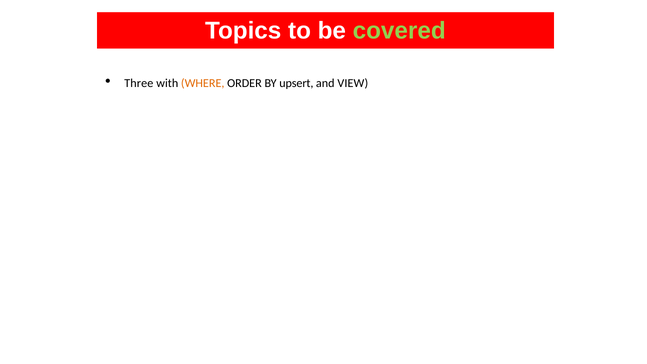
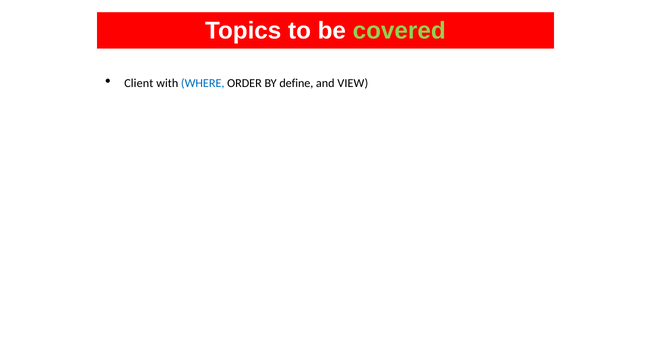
Three: Three -> Client (139, 83)
WHERE colour: orange -> blue (203, 83)
upsert: upsert -> define (296, 83)
